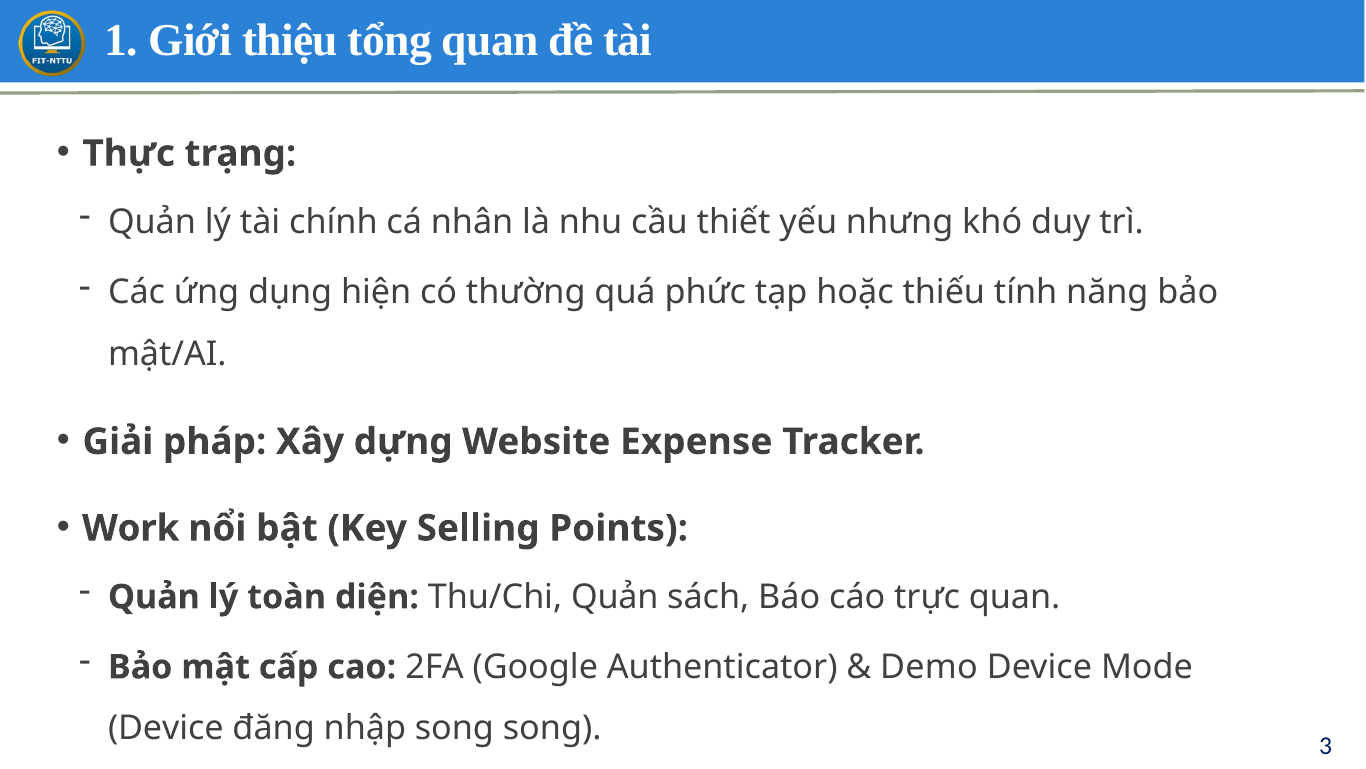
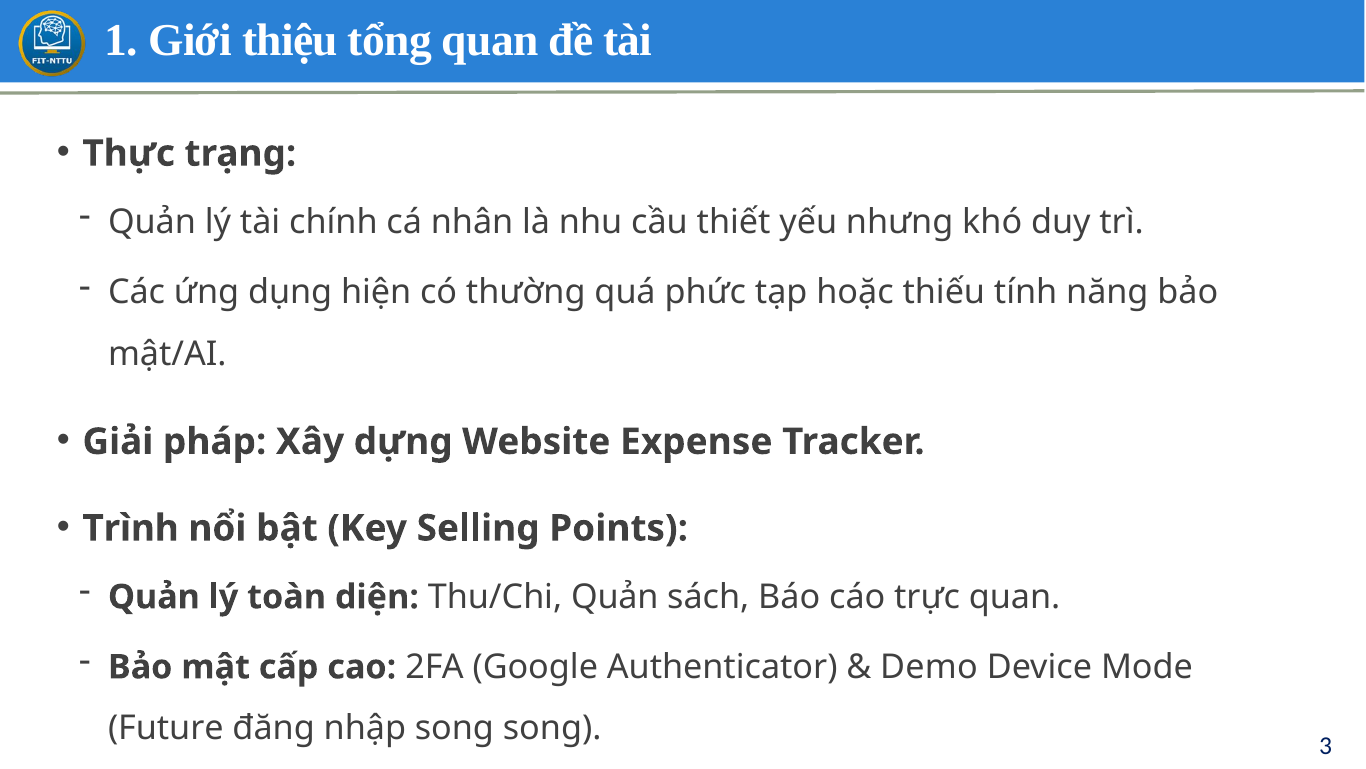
Work: Work -> Trình (131, 528)
Device: Device -> Future (166, 728)
